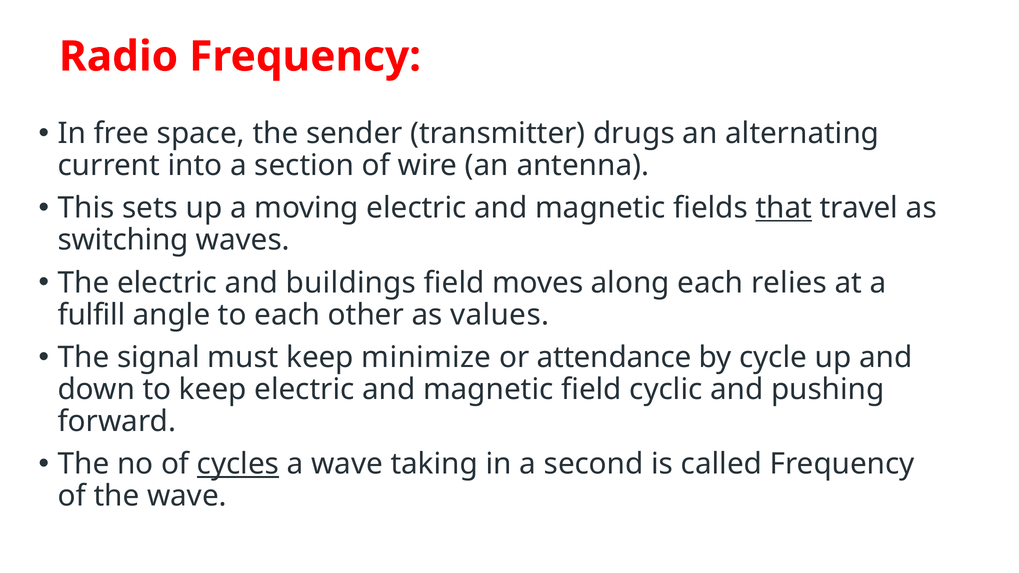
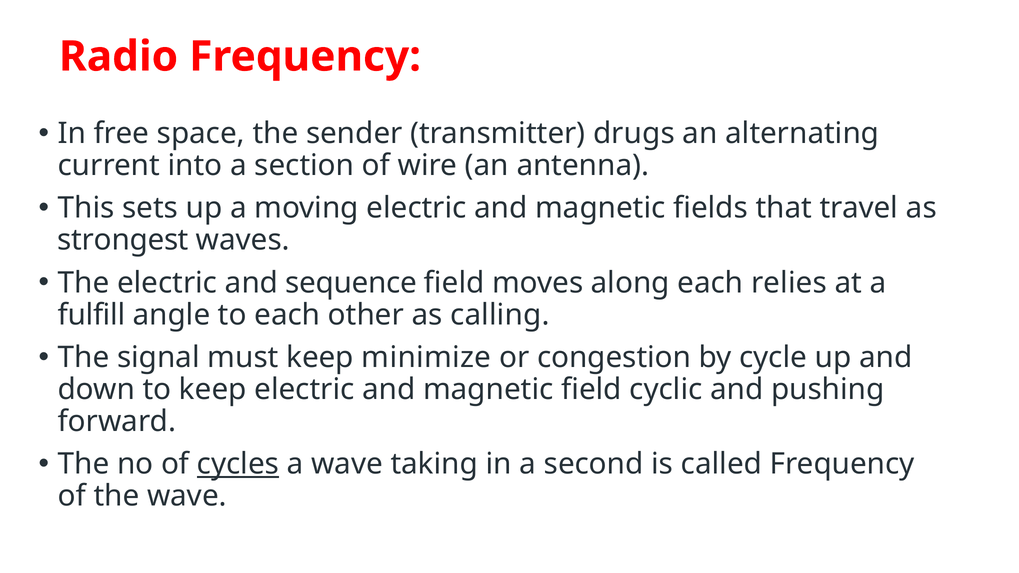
that underline: present -> none (784, 208)
switching: switching -> strongest (123, 240)
buildings: buildings -> sequence (351, 283)
values: values -> calling (500, 315)
attendance: attendance -> congestion (614, 358)
